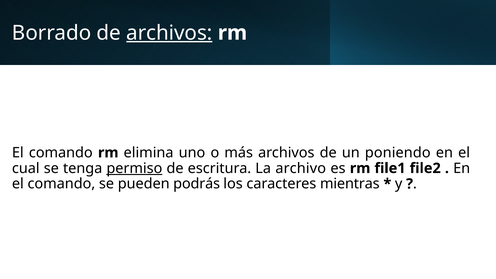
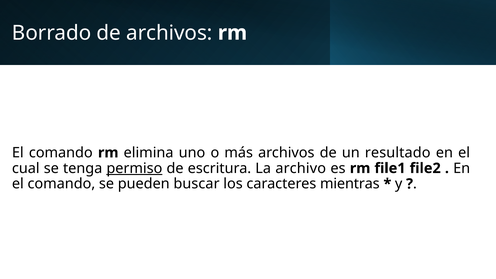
archivos underline: present -> none (169, 33)
poniendo: poniendo -> resultado (398, 153)
podrás: podrás -> buscar (197, 184)
